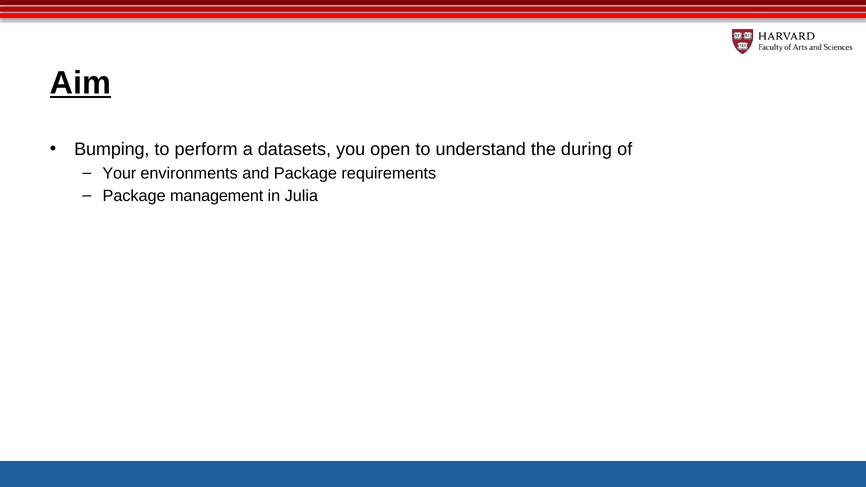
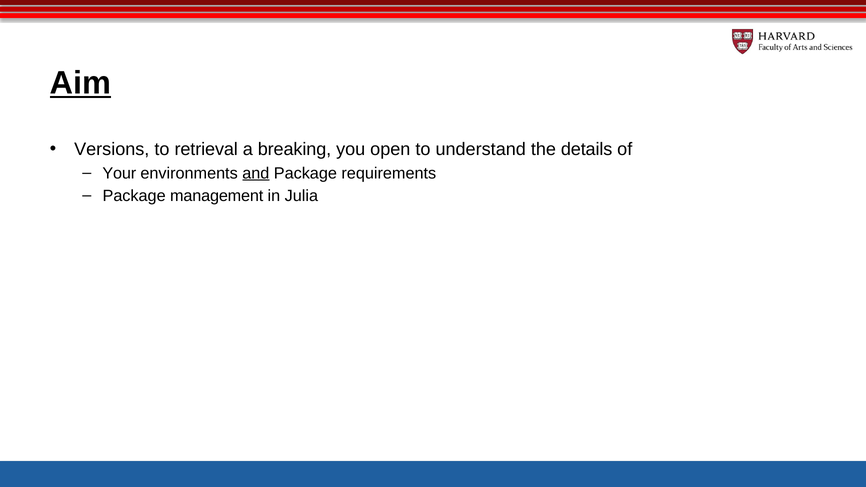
Bumping: Bumping -> Versions (112, 150)
perform: perform -> retrieval (206, 150)
datasets: datasets -> breaking (294, 150)
during: during -> details (587, 150)
and underline: none -> present (256, 173)
